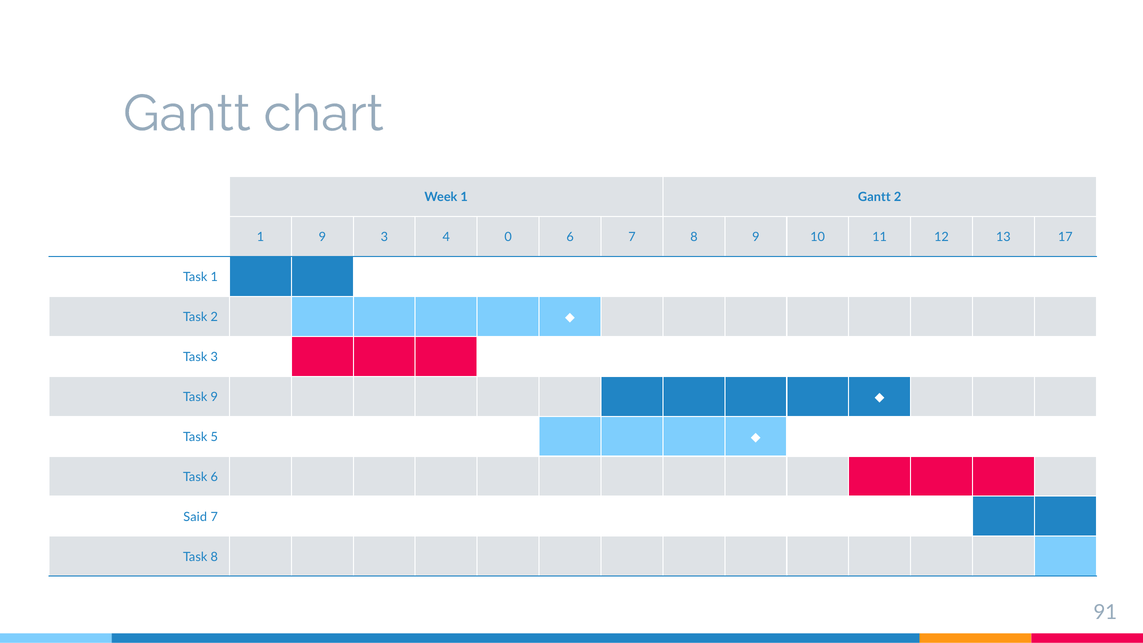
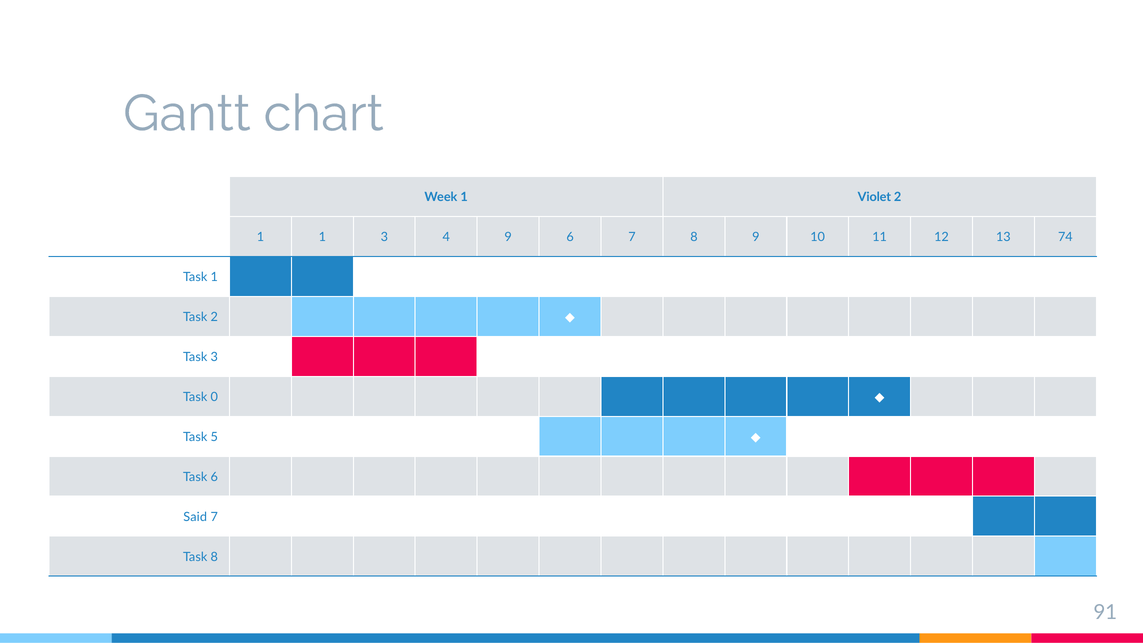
1 Gantt: Gantt -> Violet (874, 197)
1 9: 9 -> 1 (322, 237)
4 0: 0 -> 9 (508, 237)
17: 17 -> 74 (1065, 237)
Task 9: 9 -> 0 (214, 397)
